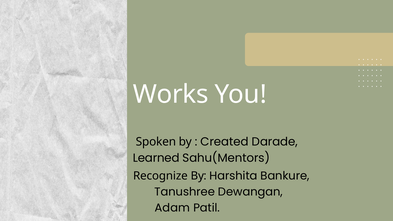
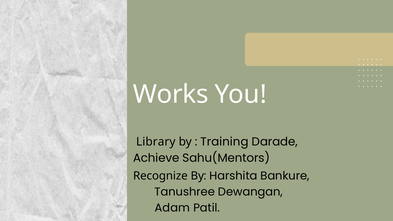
Spoken: Spoken -> Library (156, 142)
Created: Created -> Training (224, 142)
Learned: Learned -> Achieve (156, 158)
